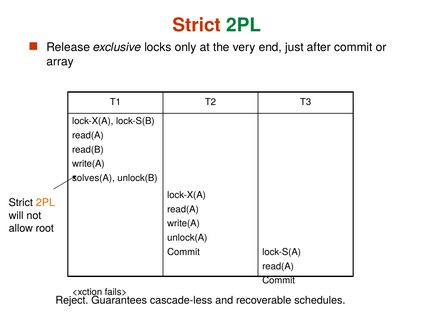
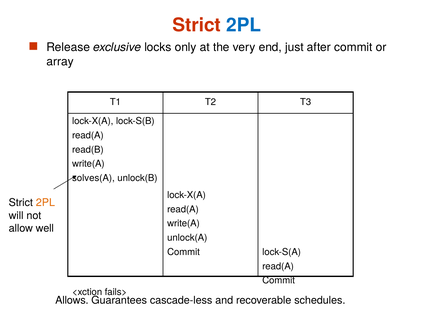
2PL colour: green -> blue (244, 25)
root: root -> well (45, 228)
Reject: Reject -> Allows (72, 300)
